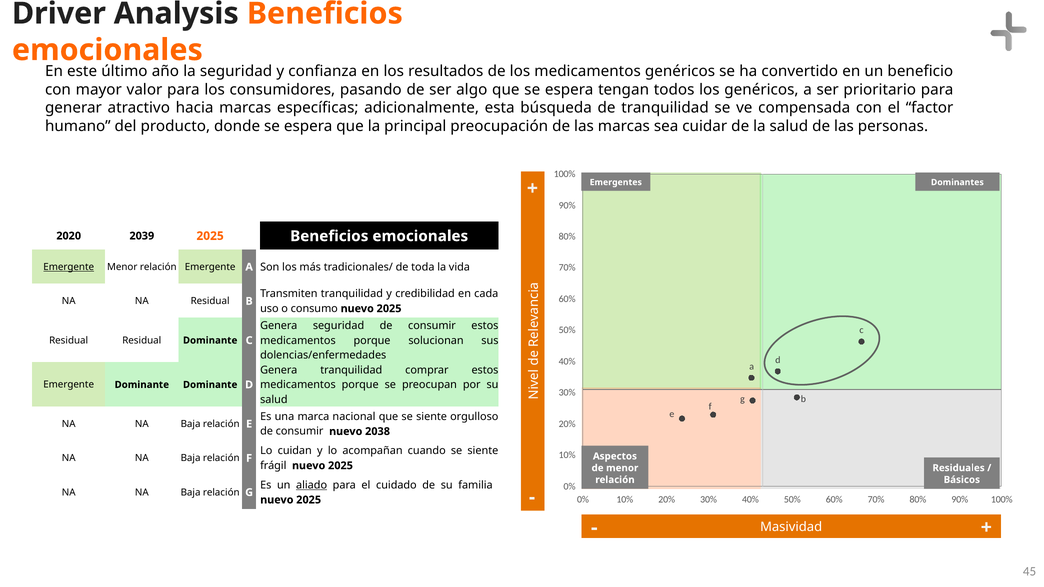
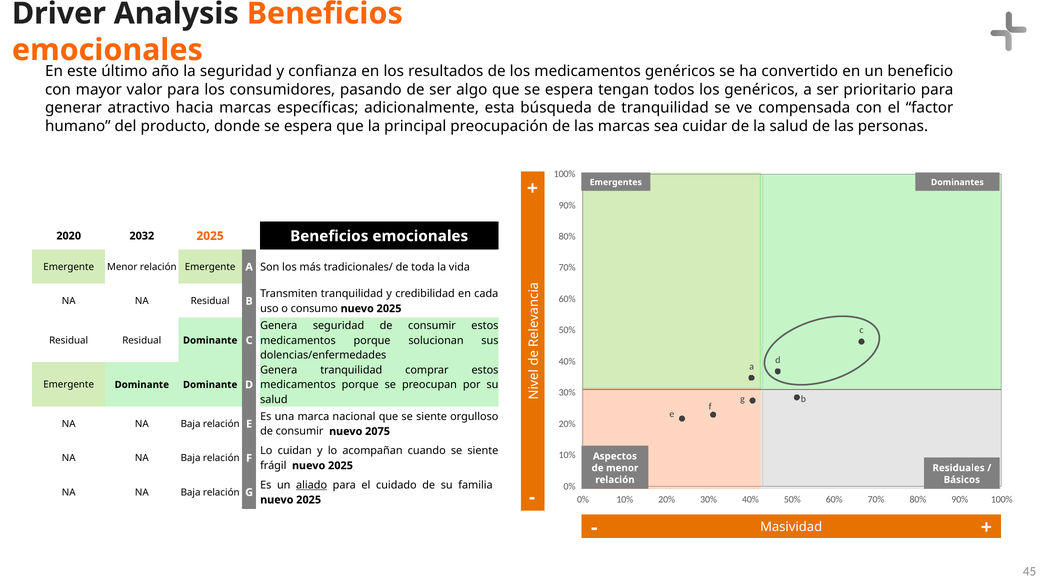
2039: 2039 -> 2032 (142, 236)
Emergente underline: present -> none (69, 267)
2038: 2038 -> 2075 (378, 432)
